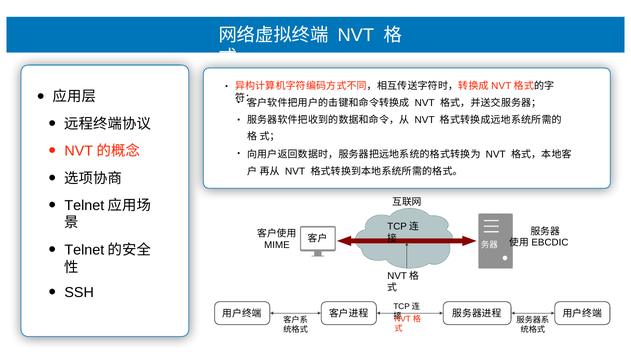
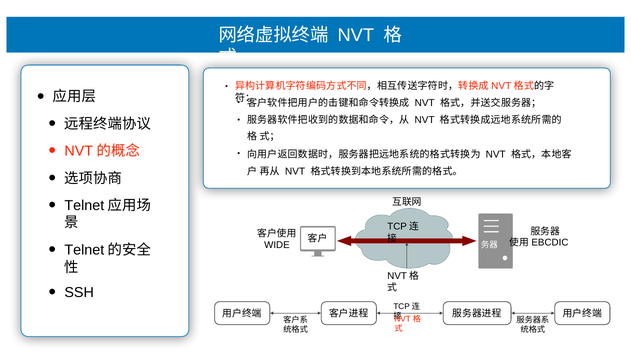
MIME: MIME -> WIDE (277, 245)
